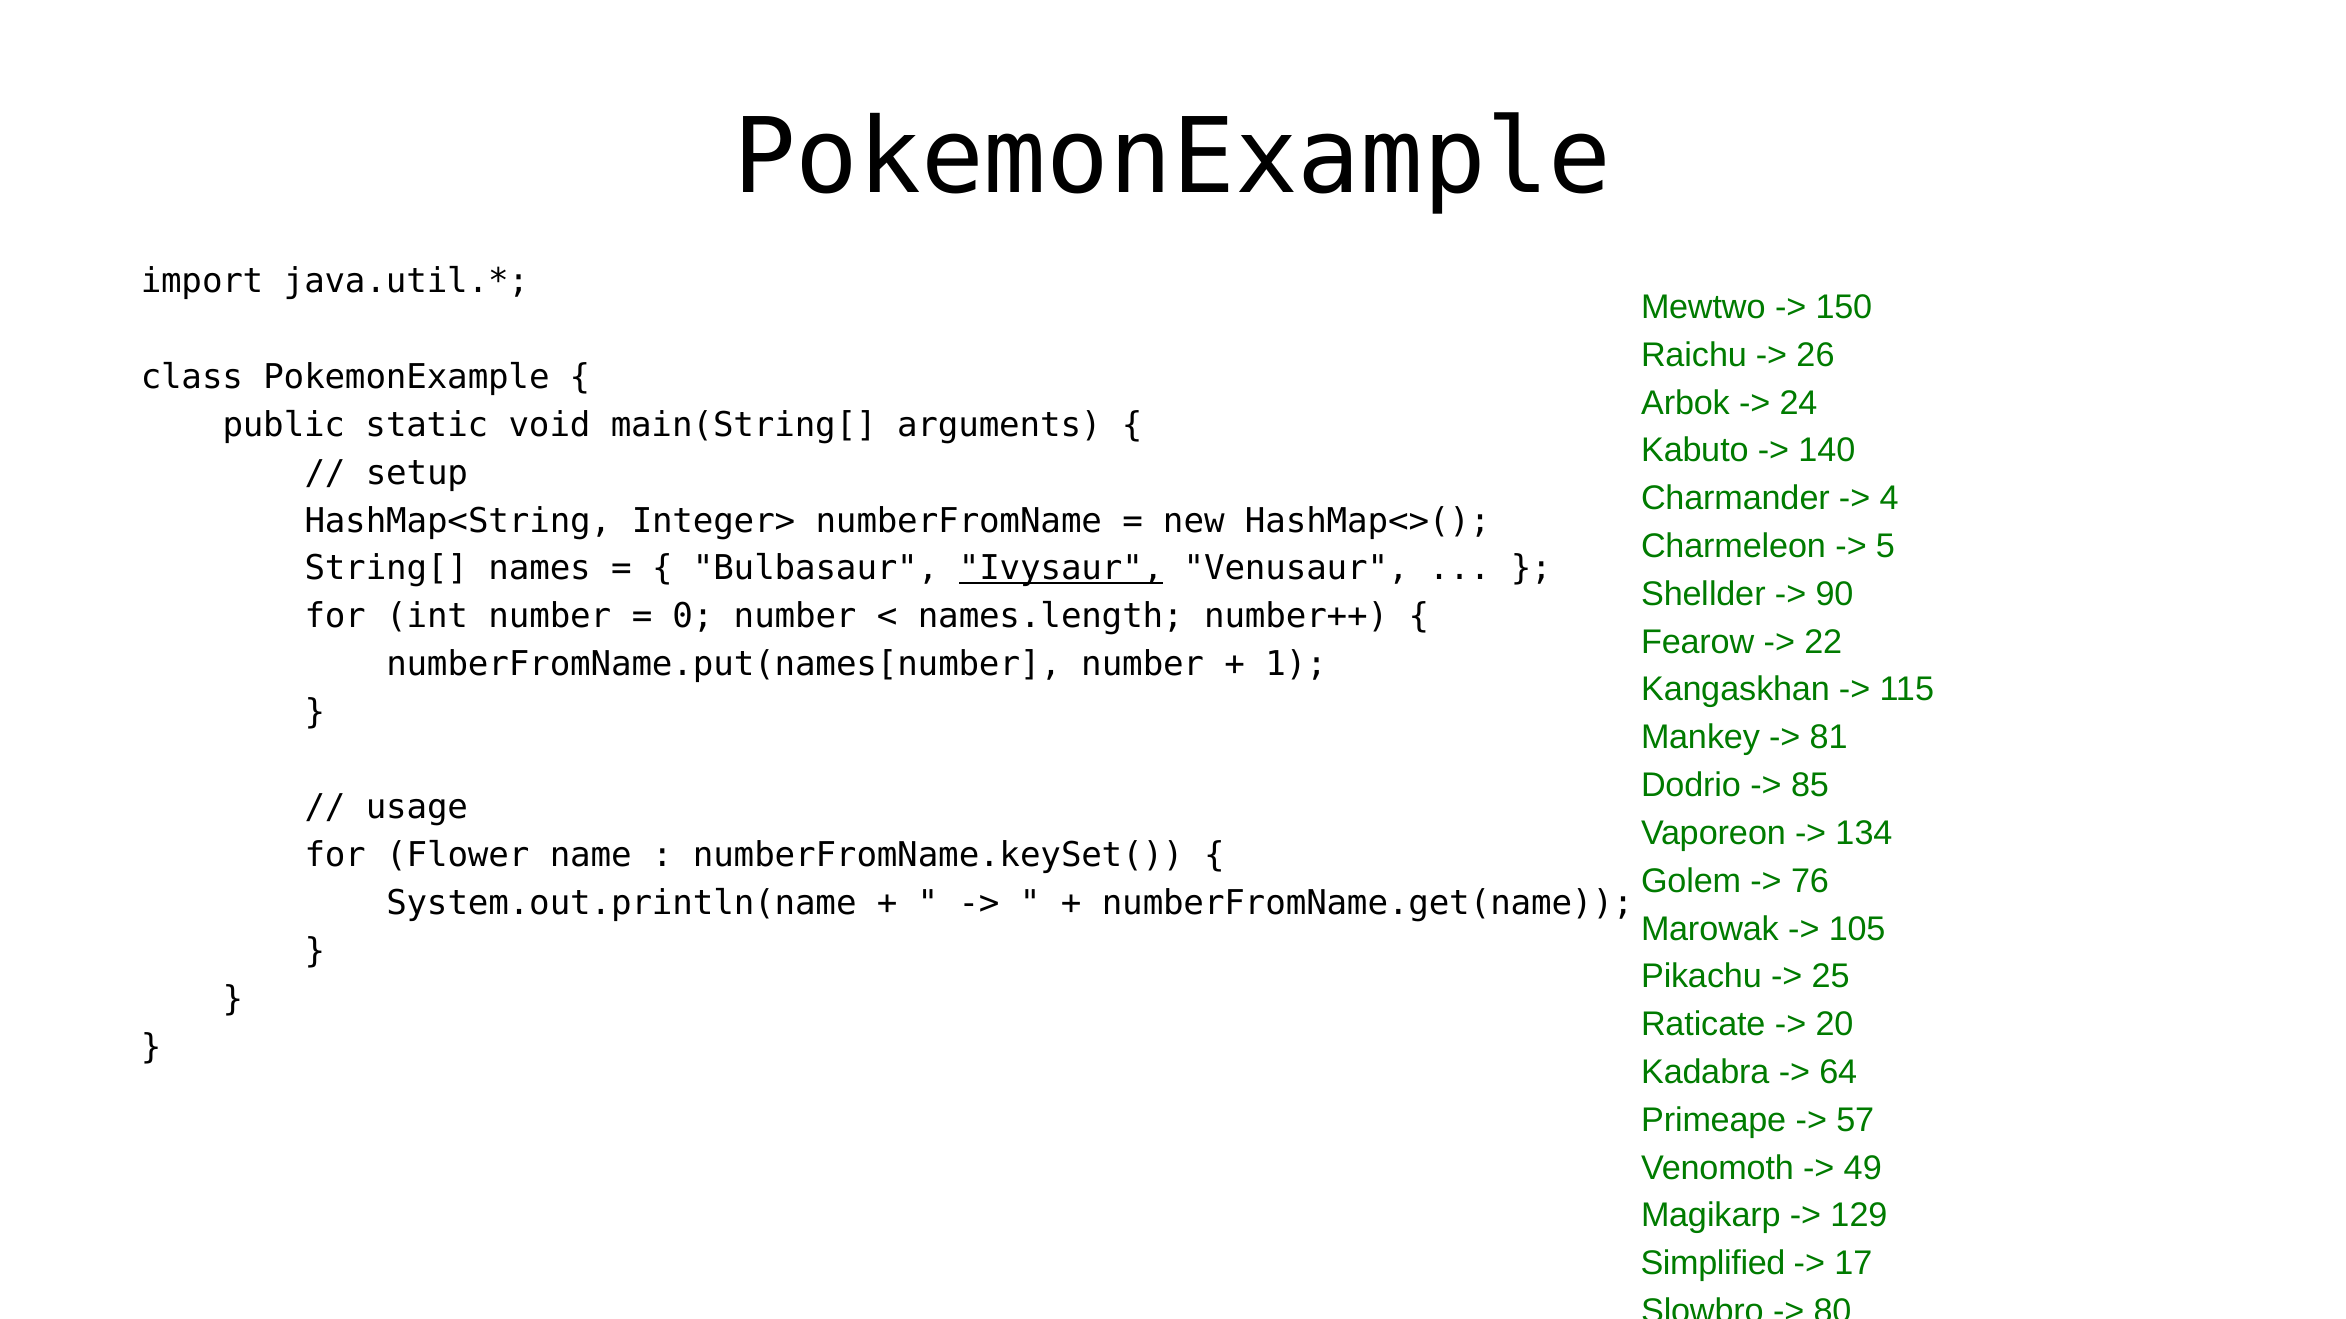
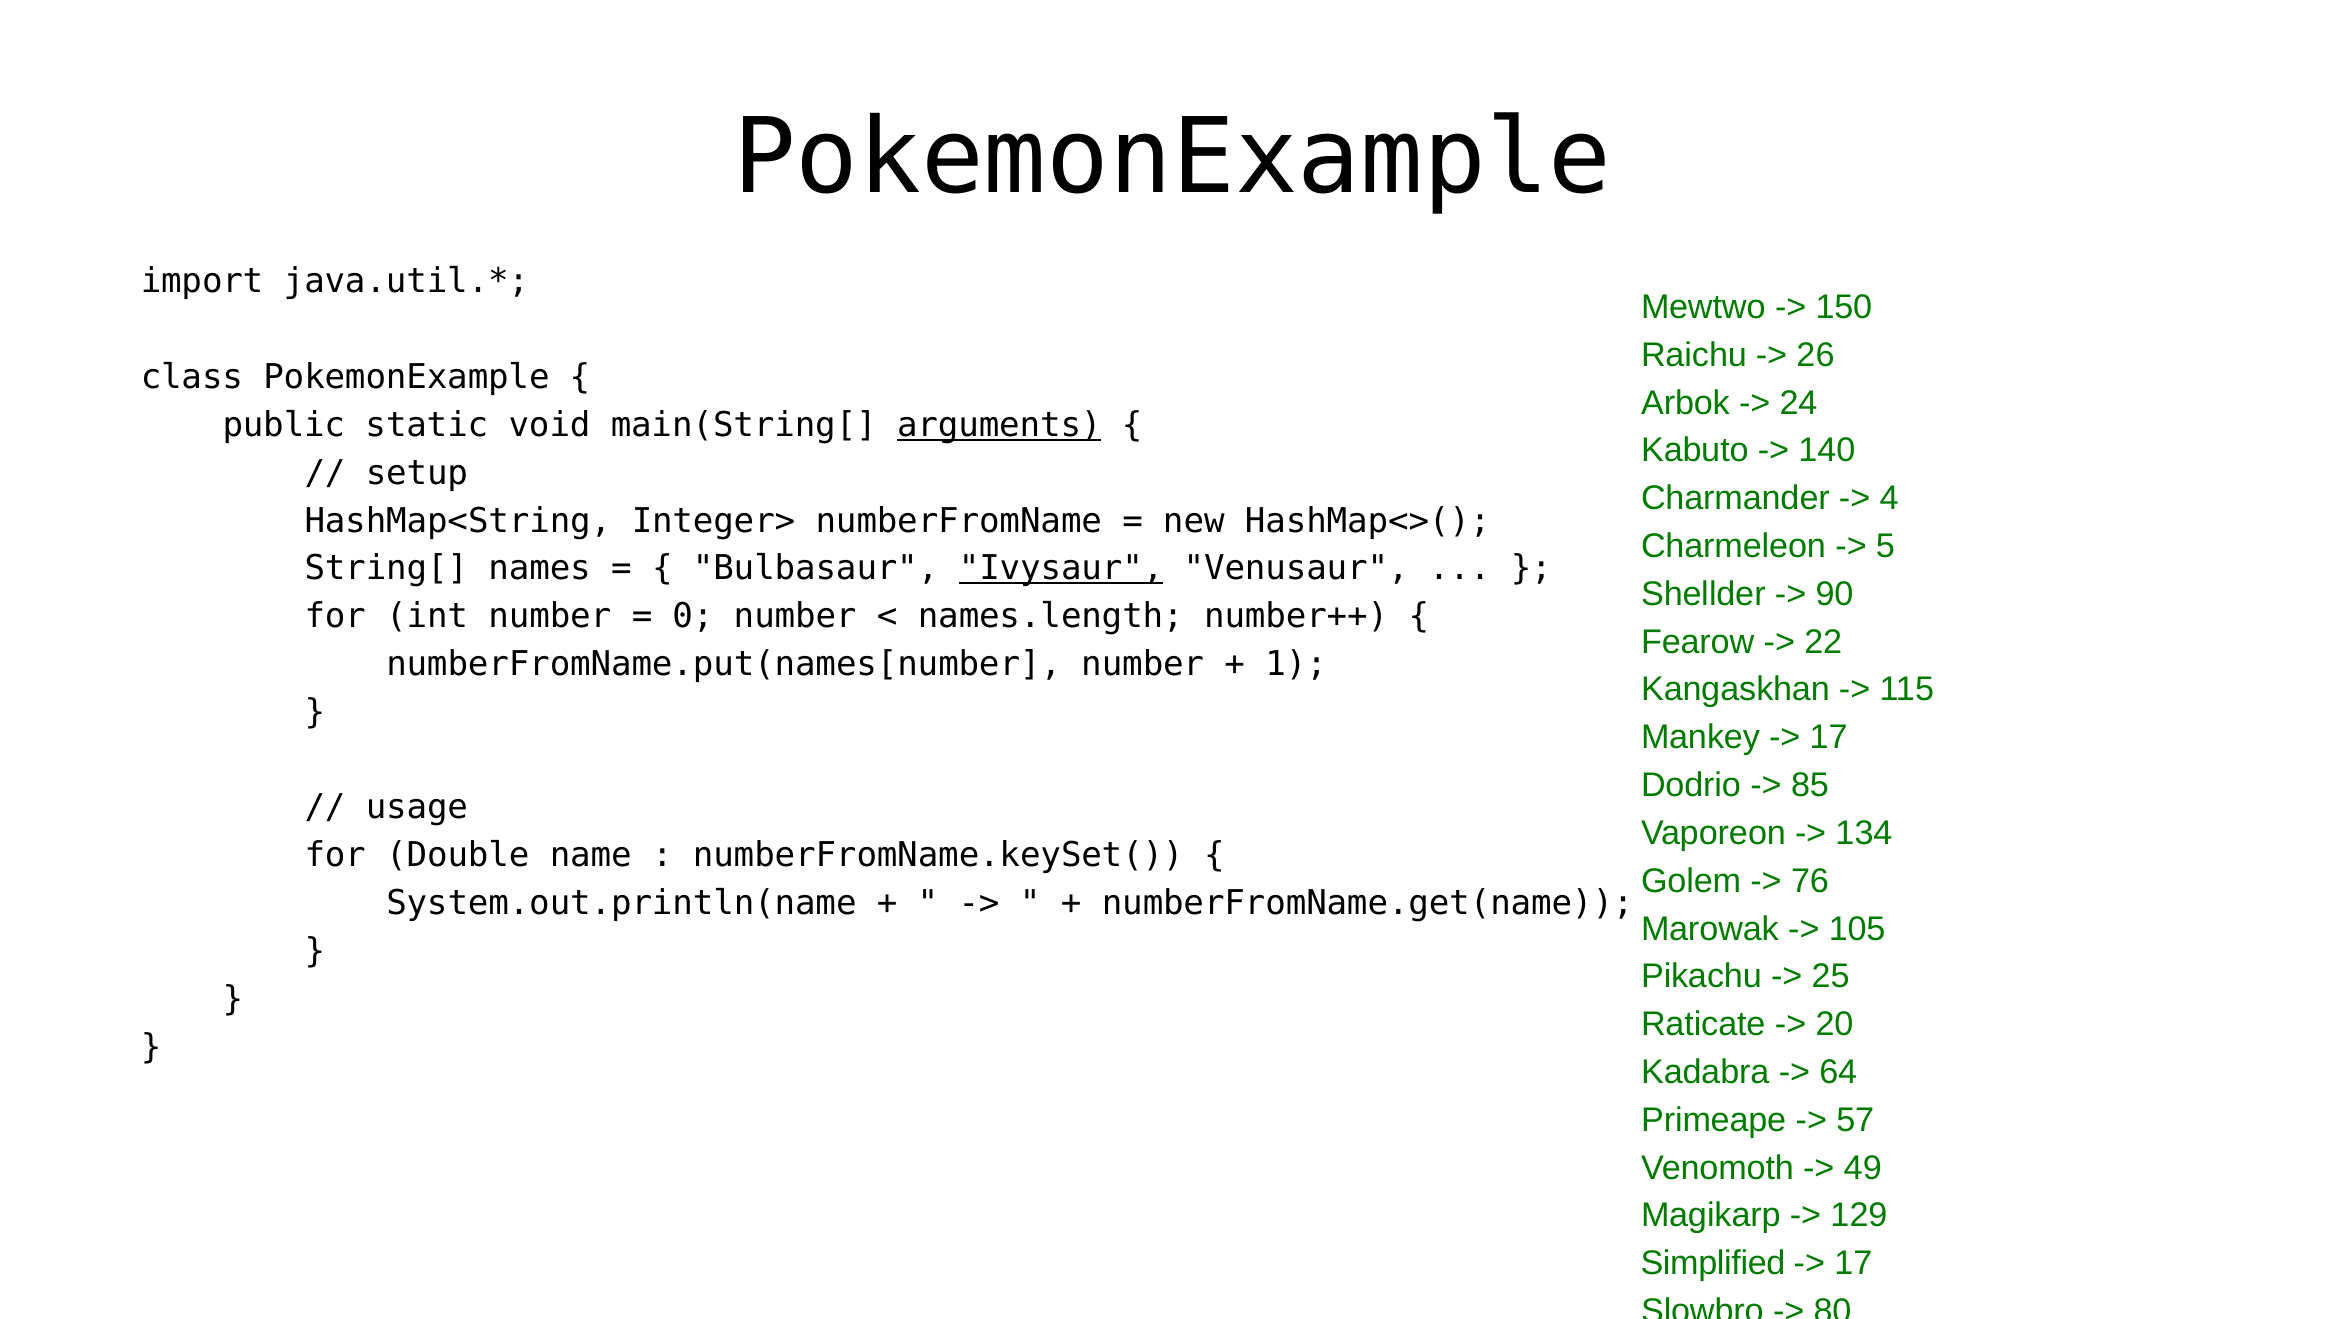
arguments underline: none -> present (999, 425)
81: 81 -> 17 (1829, 738)
Flower: Flower -> Double (458, 856)
